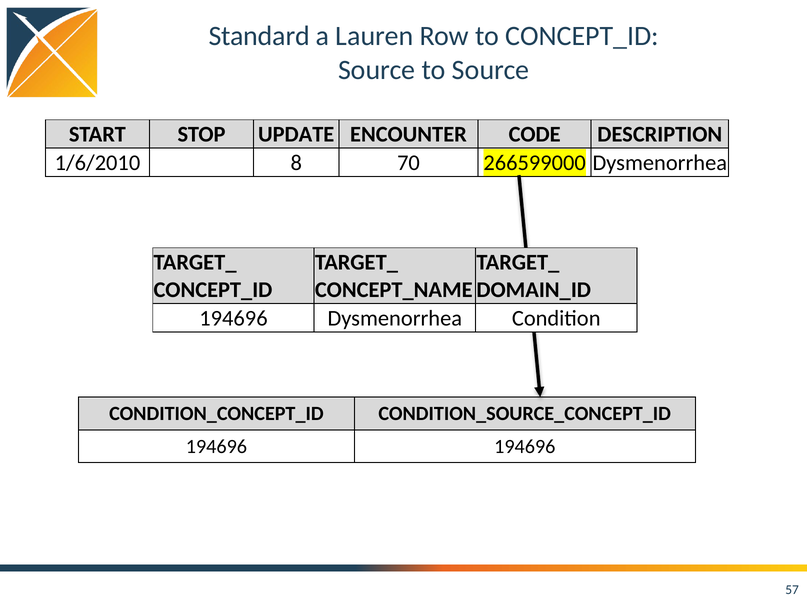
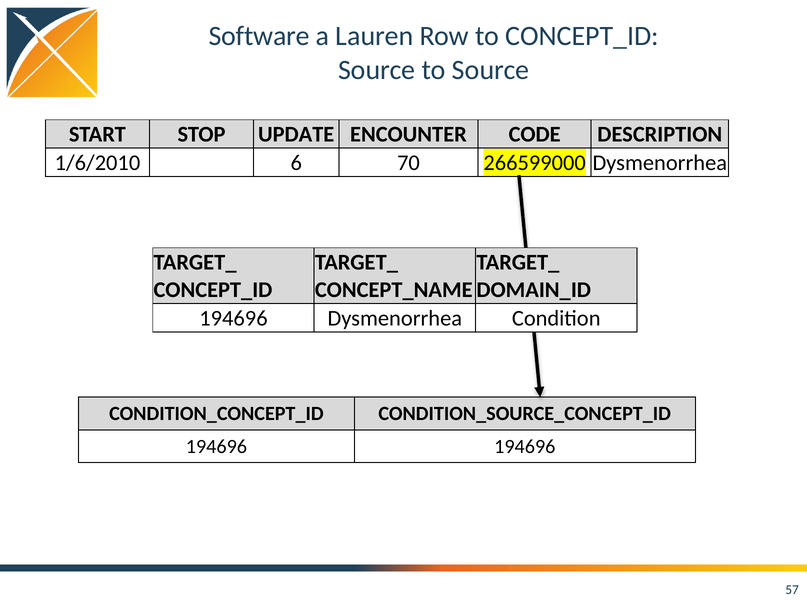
Standard: Standard -> Software (259, 36)
8: 8 -> 6 (296, 163)
